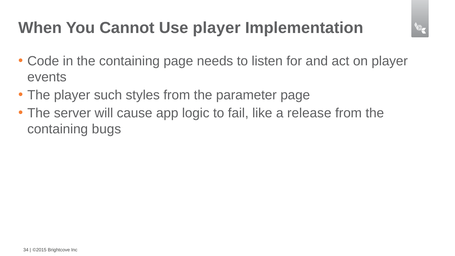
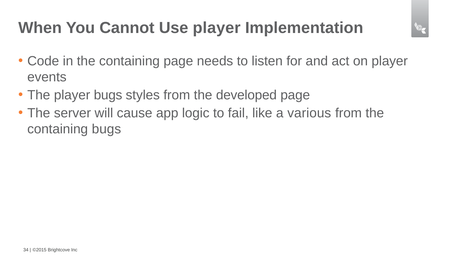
player such: such -> bugs (108, 95)
parameter: parameter -> developed (246, 95)
release: release -> various (309, 113)
